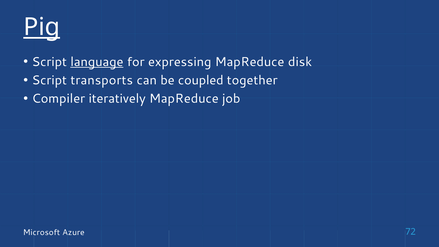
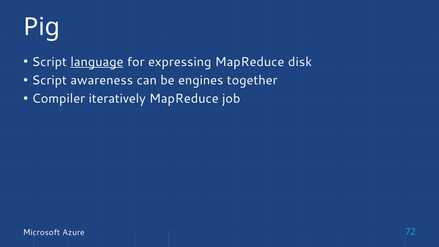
Pig underline: present -> none (42, 27)
transports: transports -> awareness (102, 80)
coupled: coupled -> engines (201, 80)
